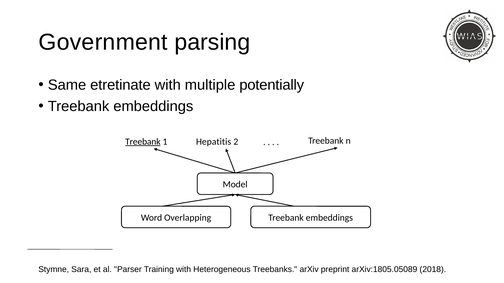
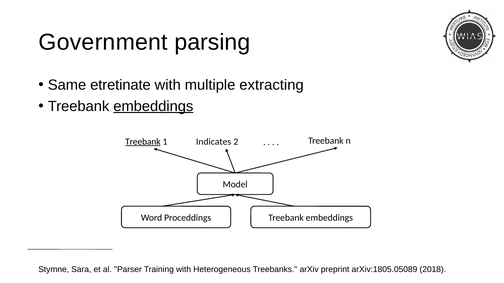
potentially: potentially -> extracting (272, 85)
embeddings underline: none -> present (153, 106)
Hepatitis: Hepatitis -> Indicates (214, 142)
Overlapping: Overlapping -> Proceddings (188, 218)
